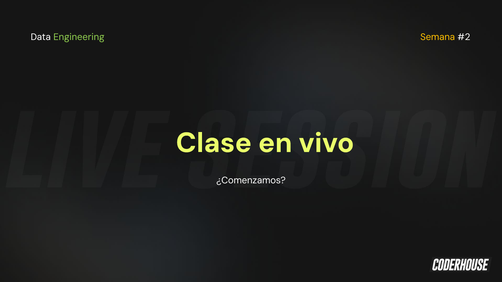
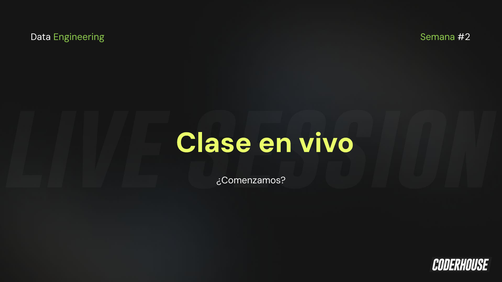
Semana colour: yellow -> light green (438, 37)
